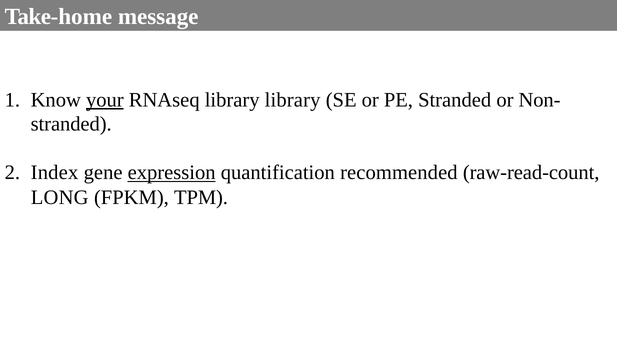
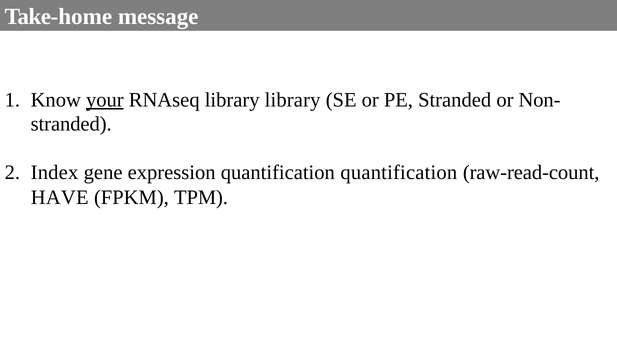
expression underline: present -> none (172, 173)
quantification recommended: recommended -> quantification (399, 173)
LONG: LONG -> HAVE (60, 198)
